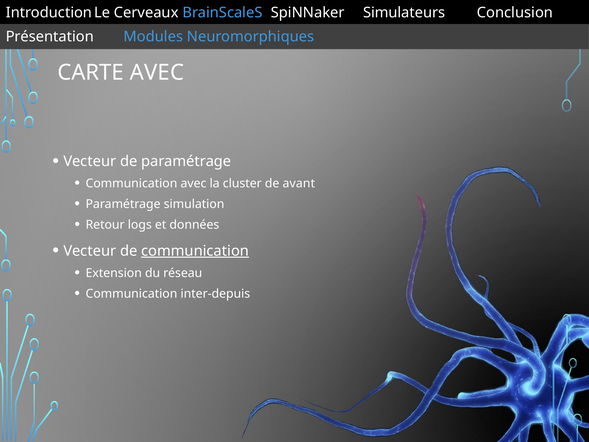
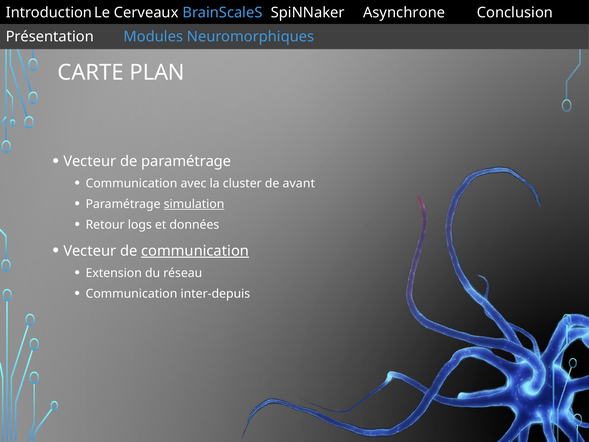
Simulateurs: Simulateurs -> Asynchrone (404, 13)
CARTE AVEC: AVEC -> PLAN (157, 72)
simulation underline: none -> present (194, 204)
